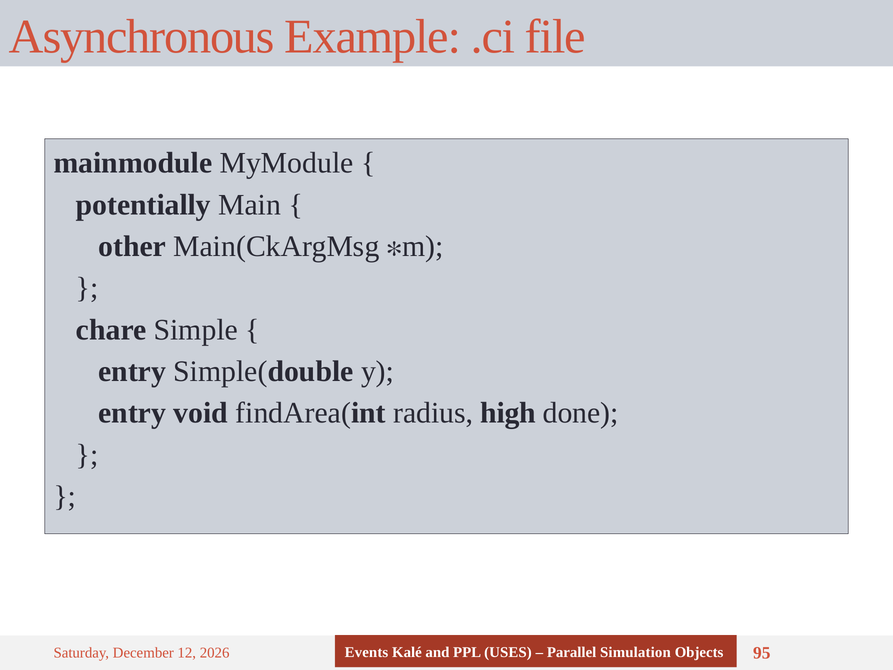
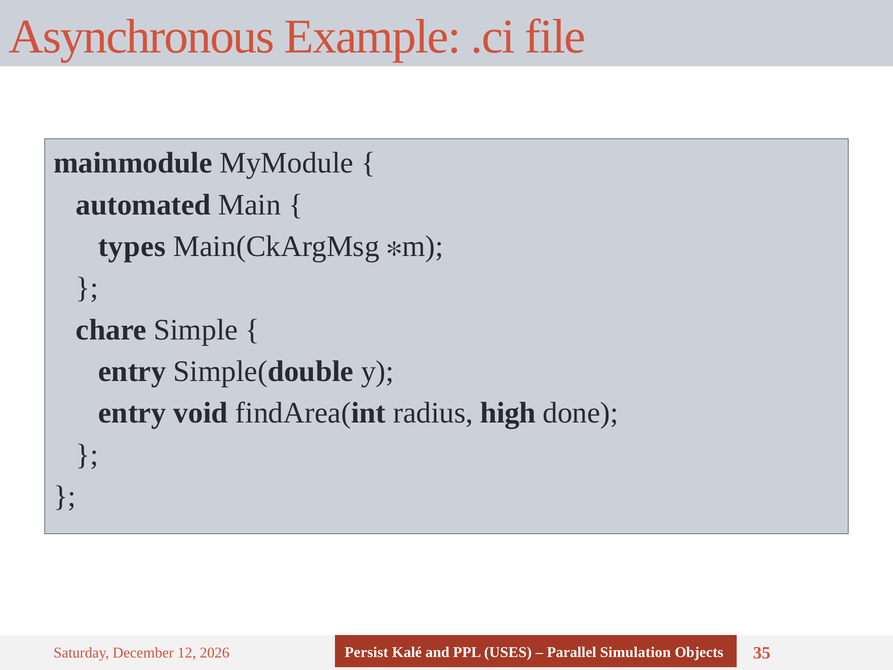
potentially: potentially -> automated (143, 205)
other: other -> types (132, 246)
Events: Events -> Persist (366, 652)
95: 95 -> 35 (762, 653)
